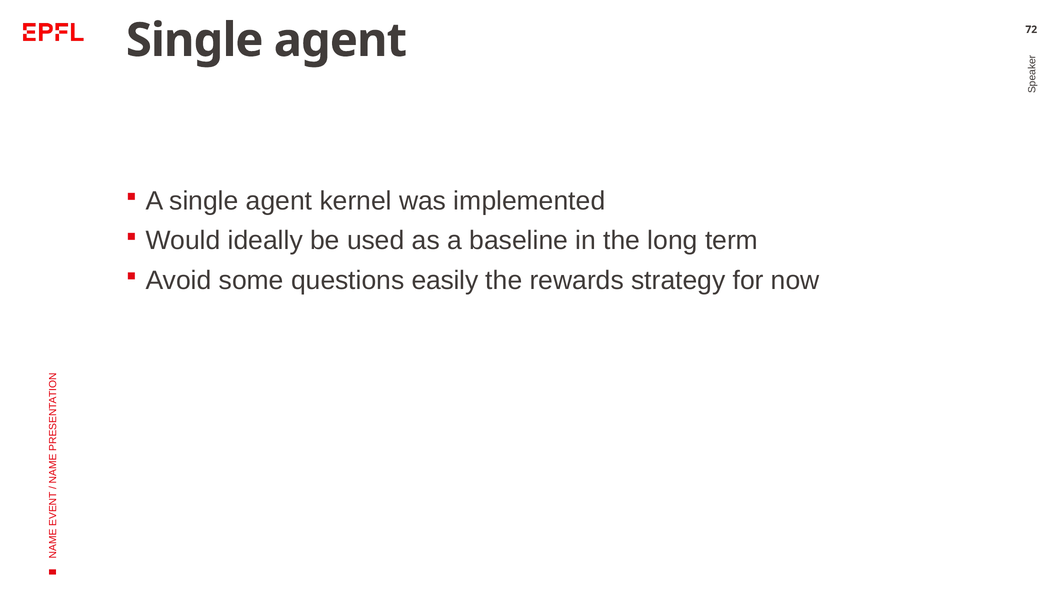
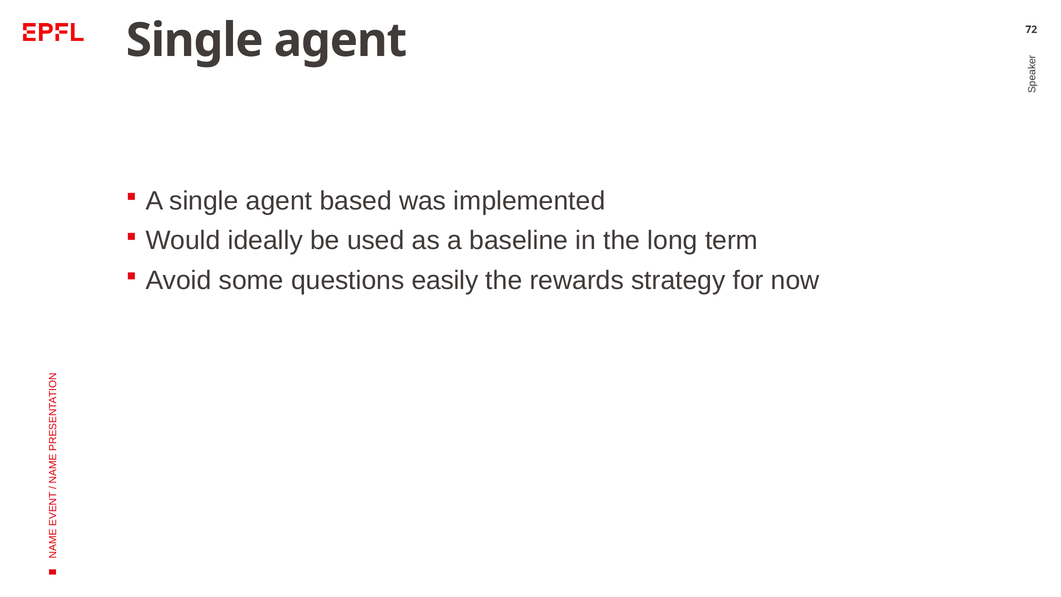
kernel: kernel -> based (356, 201)
